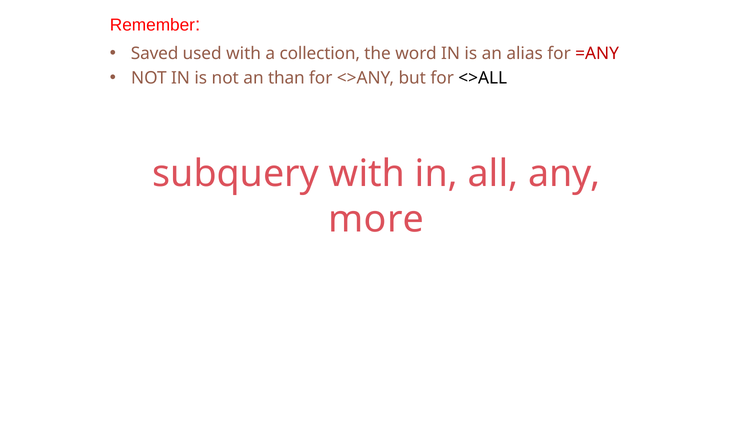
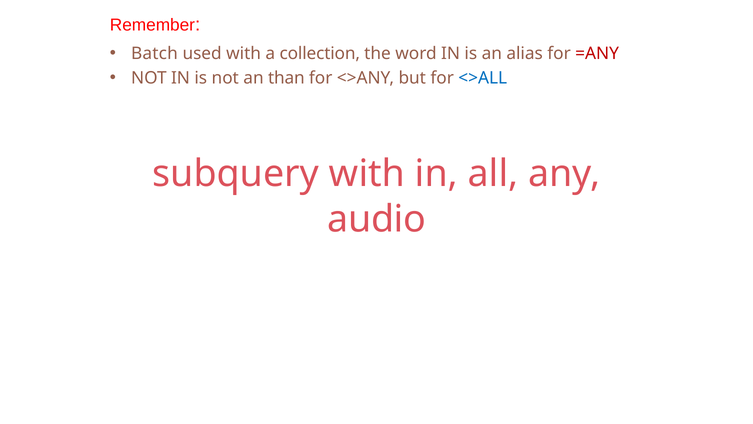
Saved: Saved -> Batch (154, 54)
<>ALL colour: black -> blue (483, 78)
more: more -> audio (377, 219)
